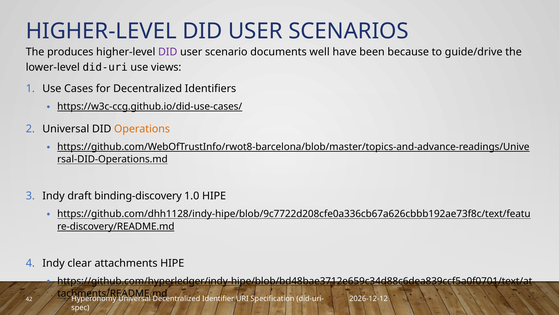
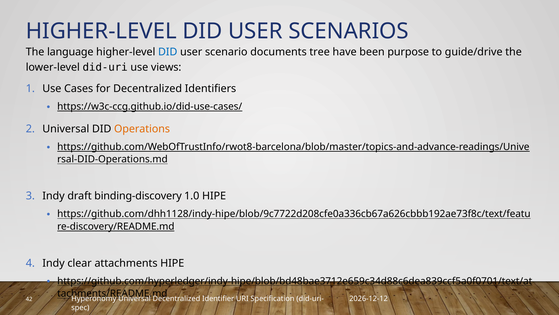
produces: produces -> language (70, 52)
DID colour: purple -> blue (168, 52)
well: well -> tree (320, 52)
because: because -> purpose (408, 52)
